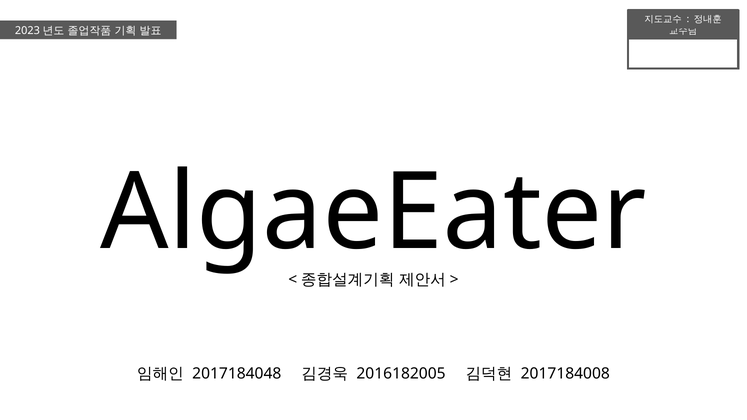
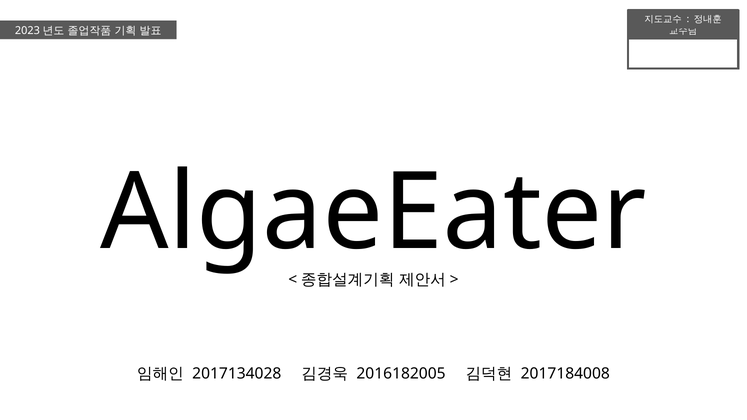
2017184048: 2017184048 -> 2017134028 (237, 374)
